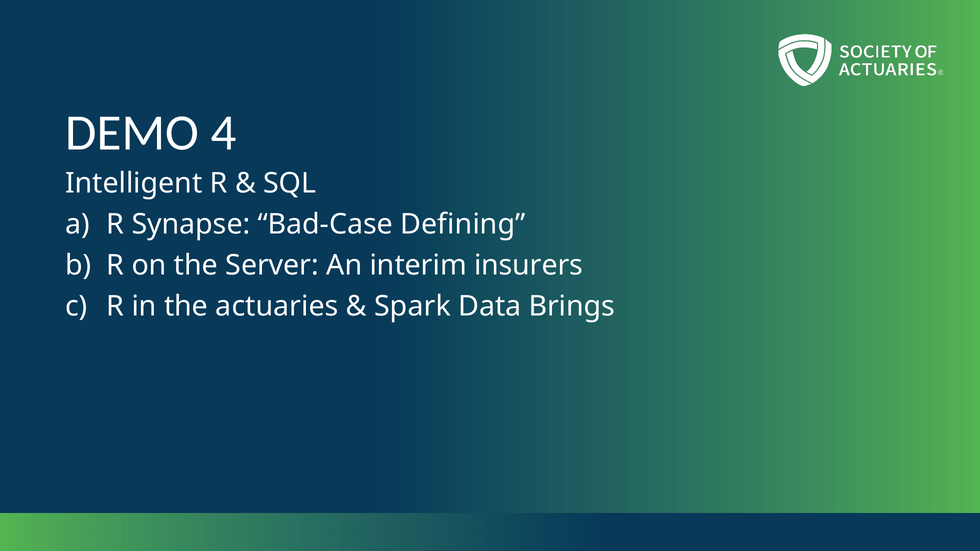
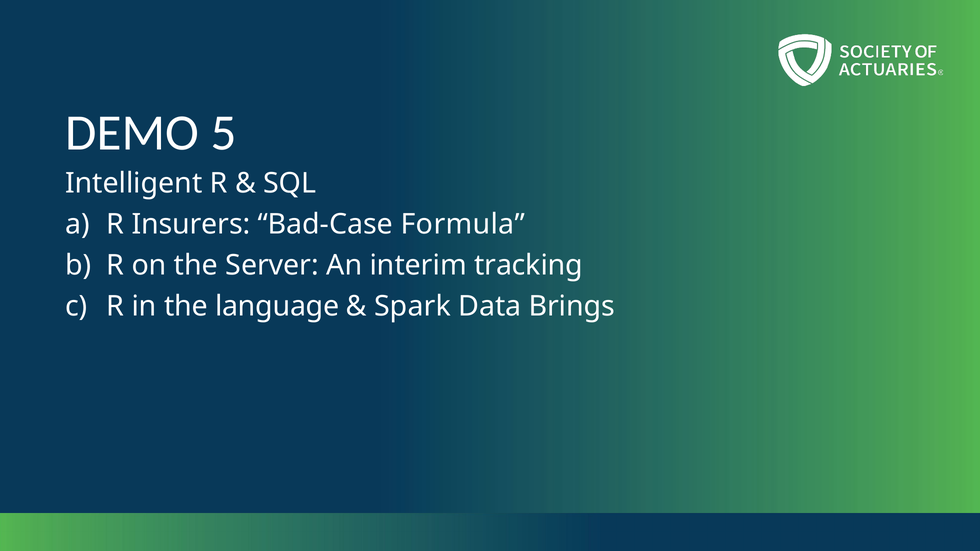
4: 4 -> 5 (223, 133)
Synapse: Synapse -> Insurers (191, 224)
Defining: Defining -> Formula (463, 224)
insurers: insurers -> tracking (529, 265)
actuaries: actuaries -> language (277, 307)
